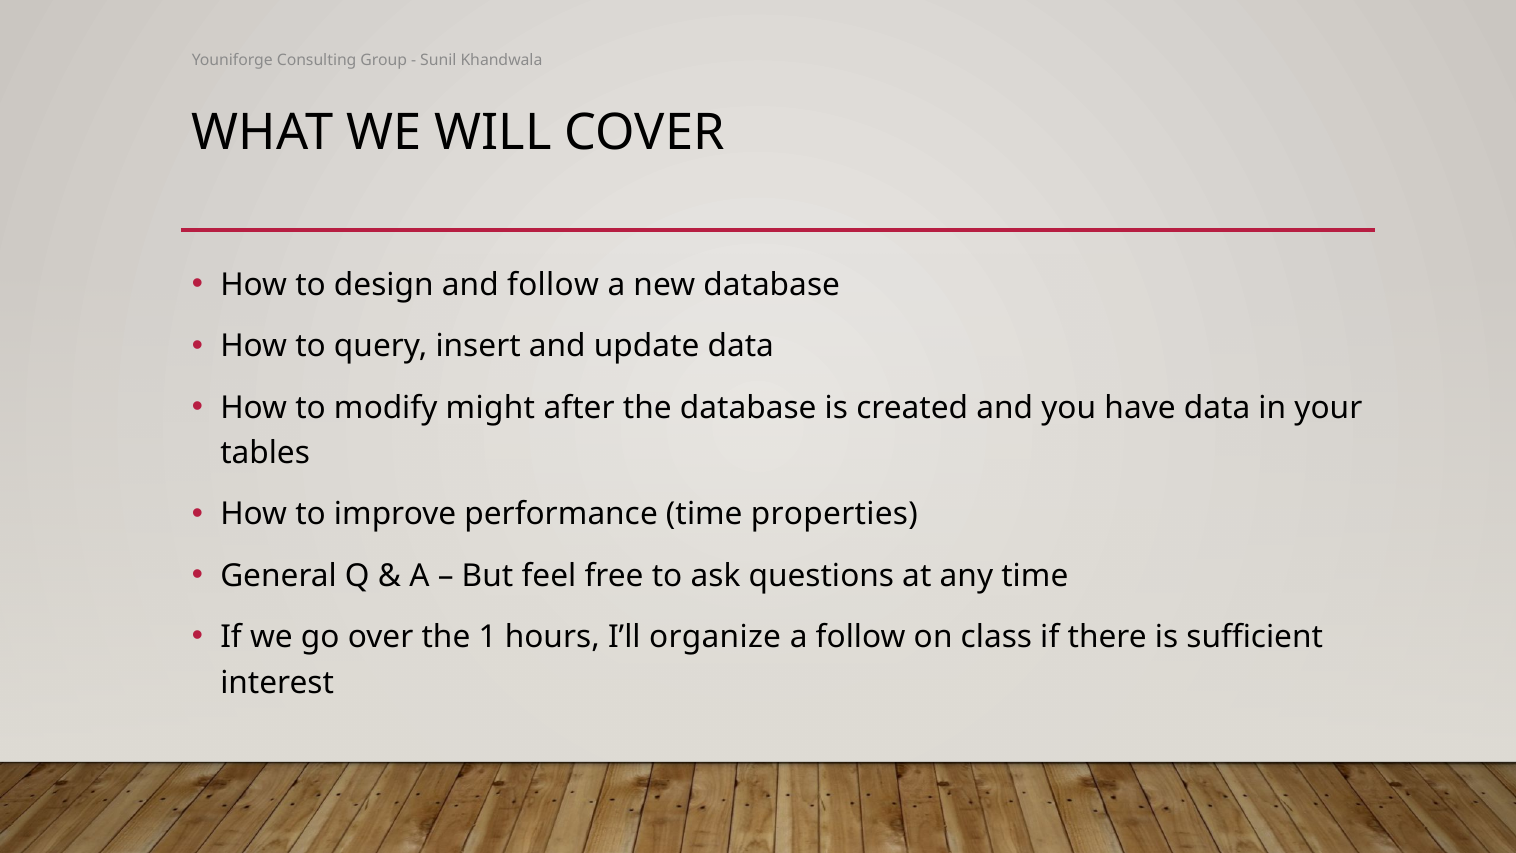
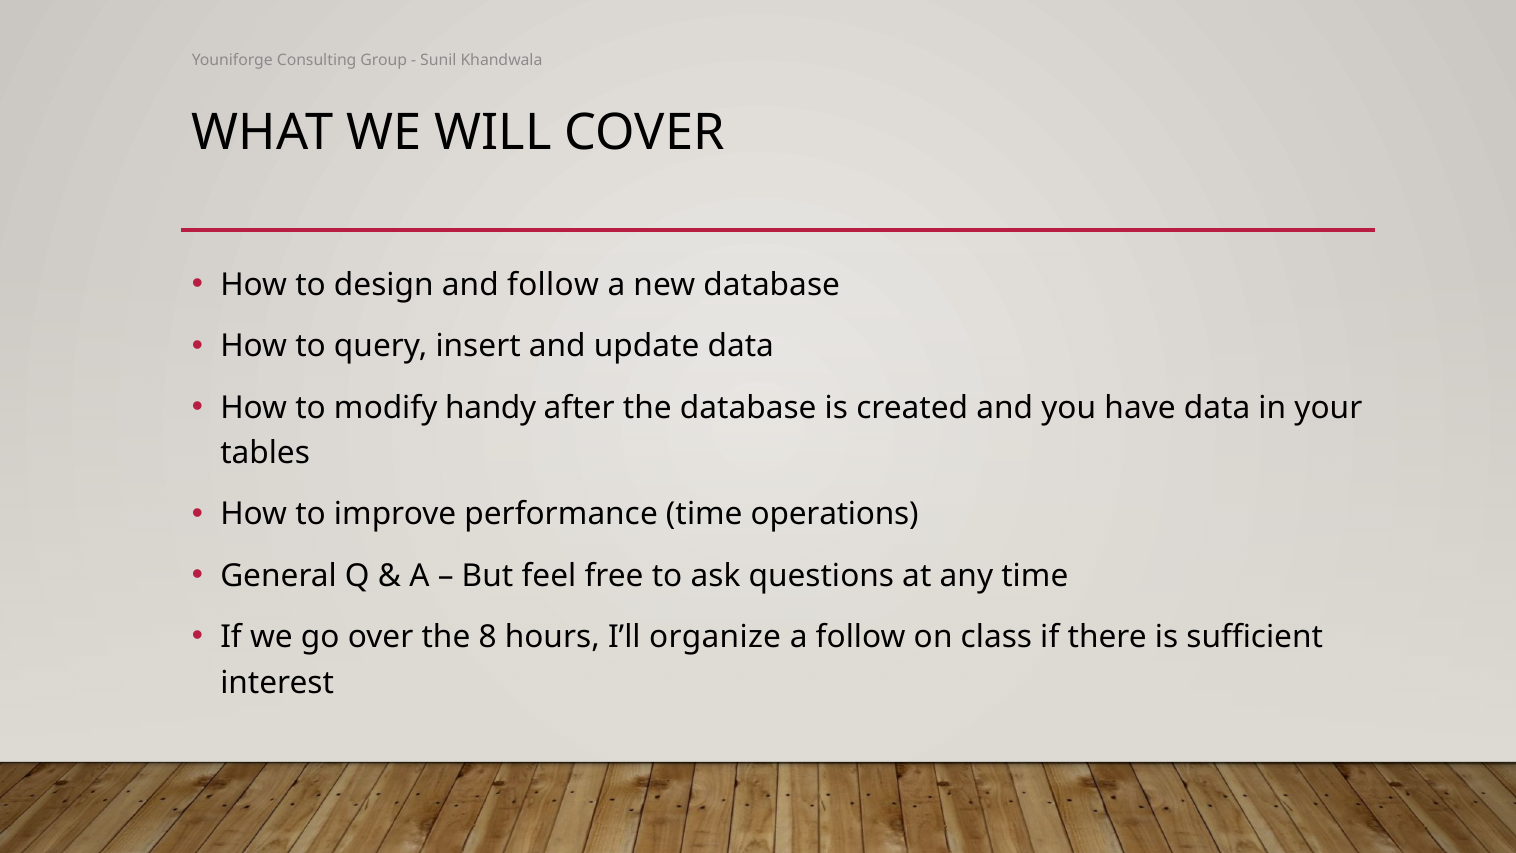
might: might -> handy (491, 408)
properties: properties -> operations (835, 514)
1: 1 -> 8 (488, 637)
